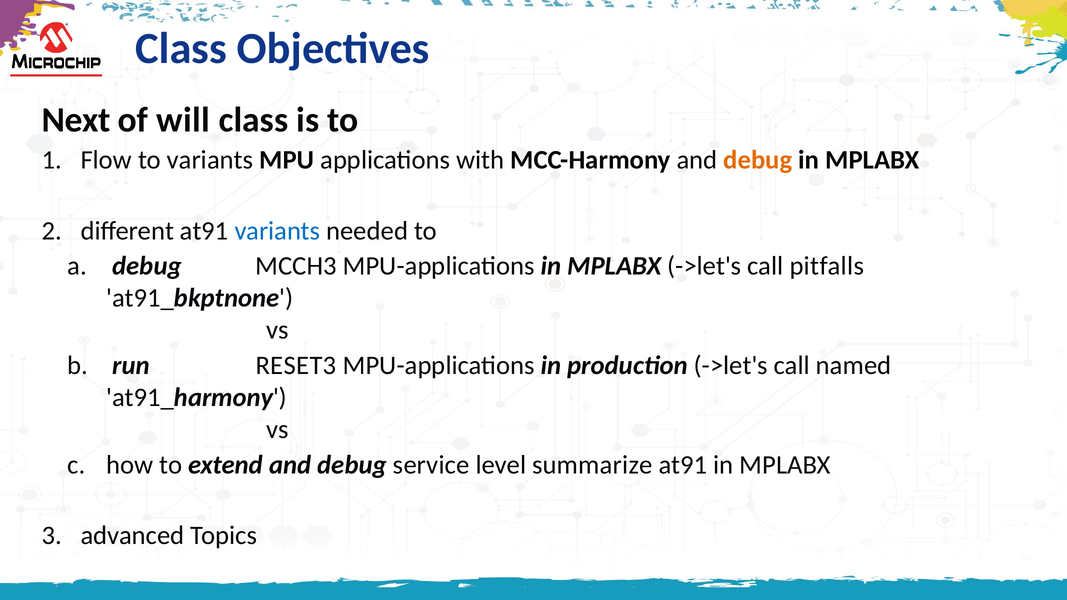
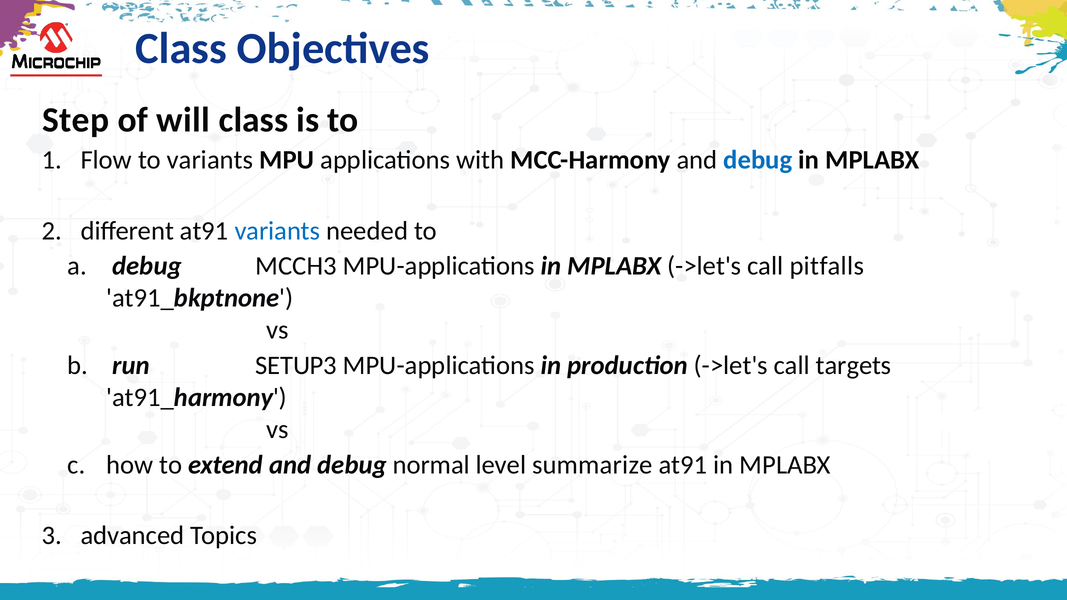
Next: Next -> Step (76, 120)
debug colour: orange -> blue (758, 160)
RESET3: RESET3 -> SETUP3 (296, 366)
named: named -> targets (854, 366)
service: service -> normal (431, 465)
